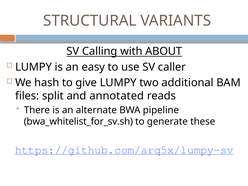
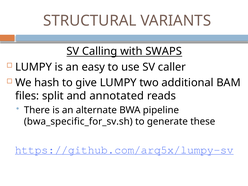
ABOUT: ABOUT -> SWAPS (164, 51)
bwa_whitelist_for_sv.sh: bwa_whitelist_for_sv.sh -> bwa_specific_for_sv.sh (78, 122)
